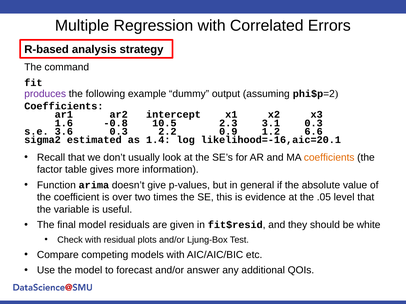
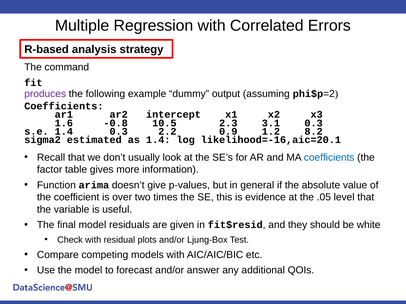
s.e 3.6: 3.6 -> 1.4 (64, 132)
6.6: 6.6 -> 8.2 (314, 132)
coefficients colour: orange -> blue (329, 158)
